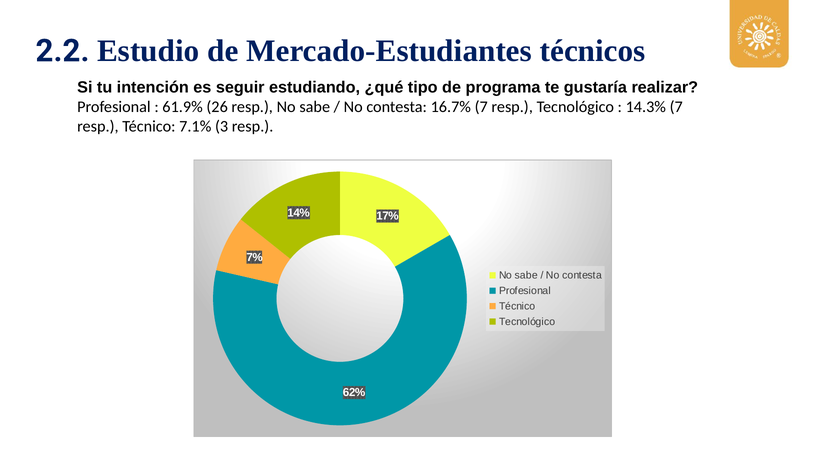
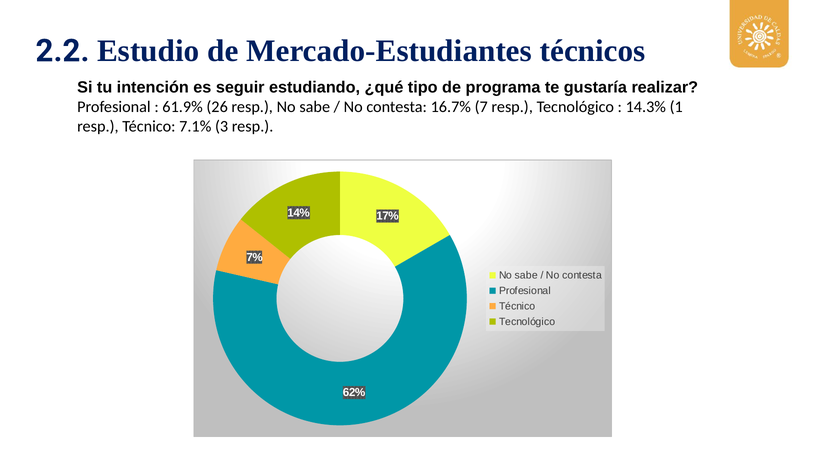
7: 7 -> 1 (676, 107)
